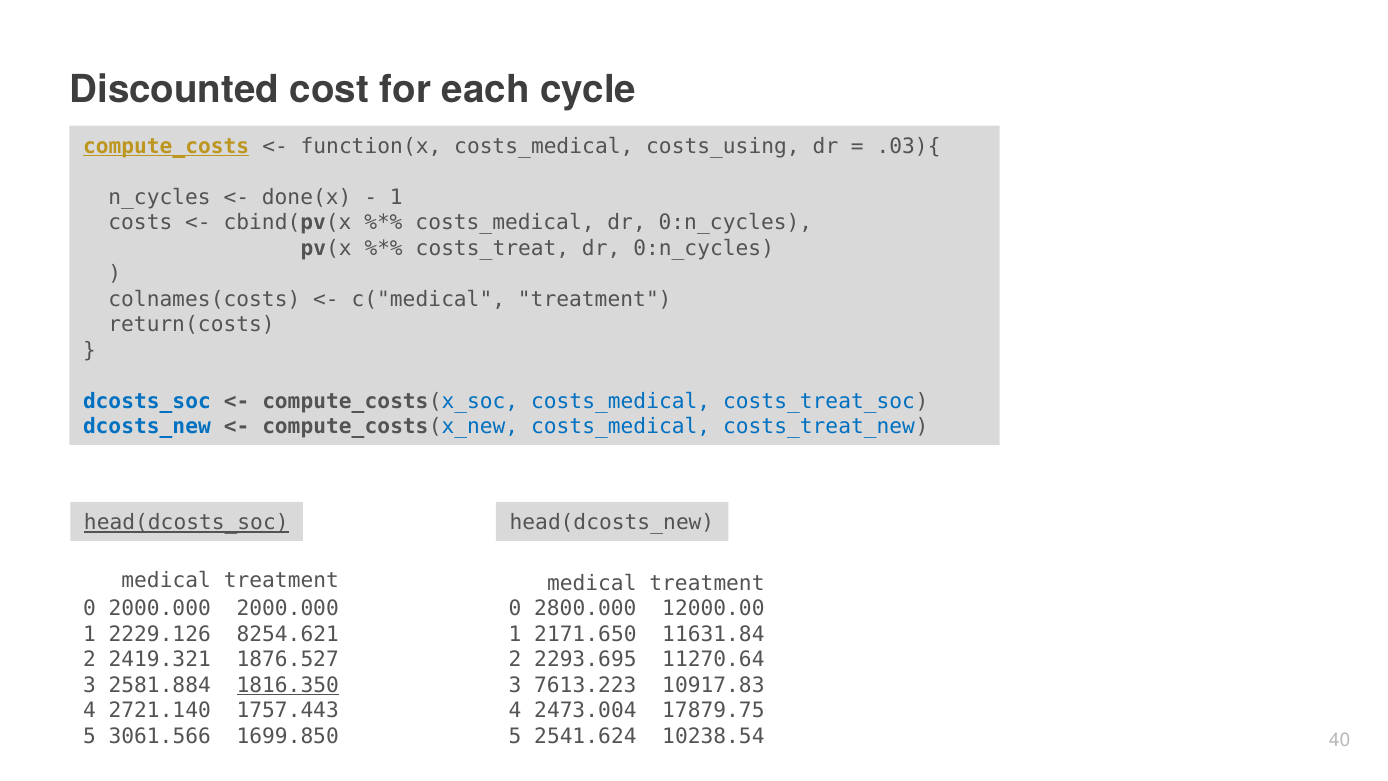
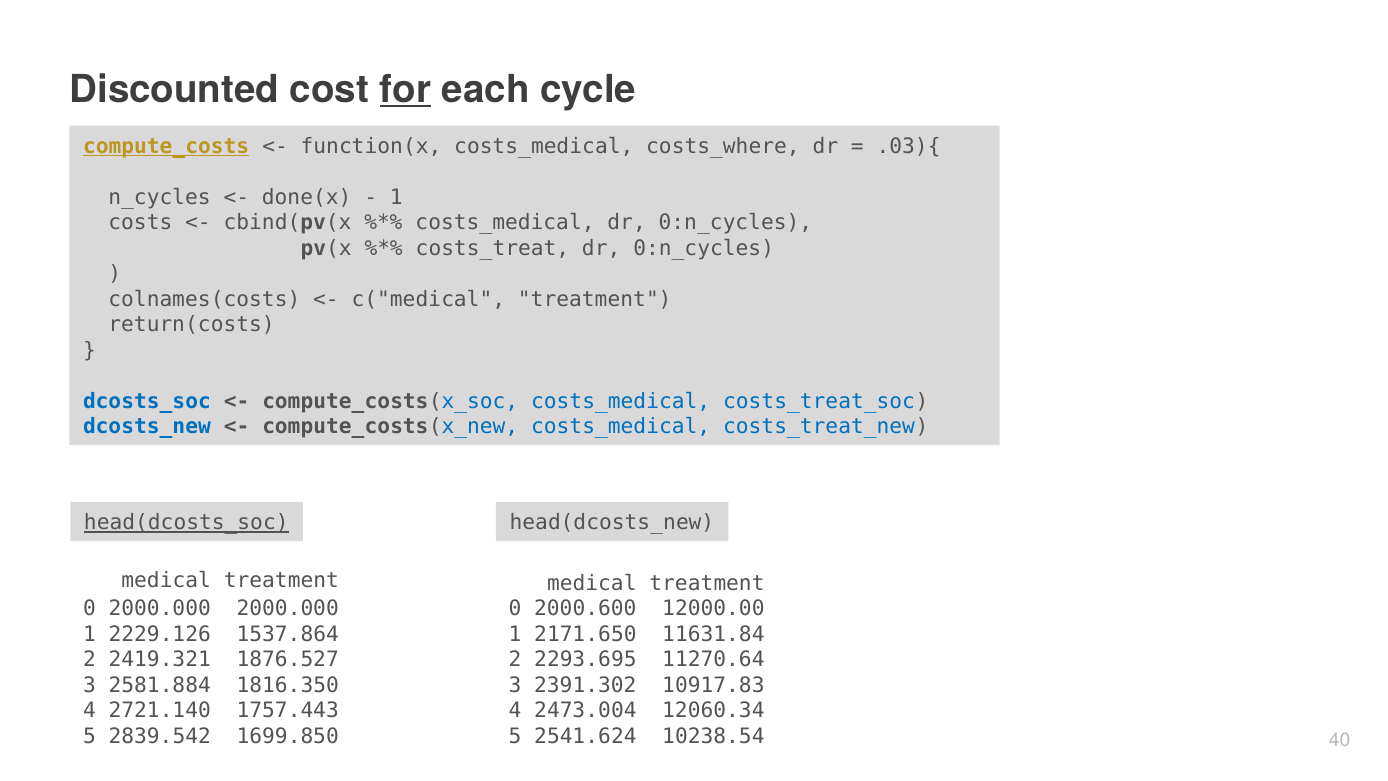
for underline: none -> present (406, 89)
costs_using: costs_using -> costs_where (723, 147)
2800.000: 2800.000 -> 2000.600 (585, 609)
8254.621: 8254.621 -> 1537.864 (288, 634)
1816.350 underline: present -> none (288, 685)
7613.223: 7613.223 -> 2391.302 (585, 685)
17879.75: 17879.75 -> 12060.34 (713, 711)
3061.566: 3061.566 -> 2839.542 (160, 736)
